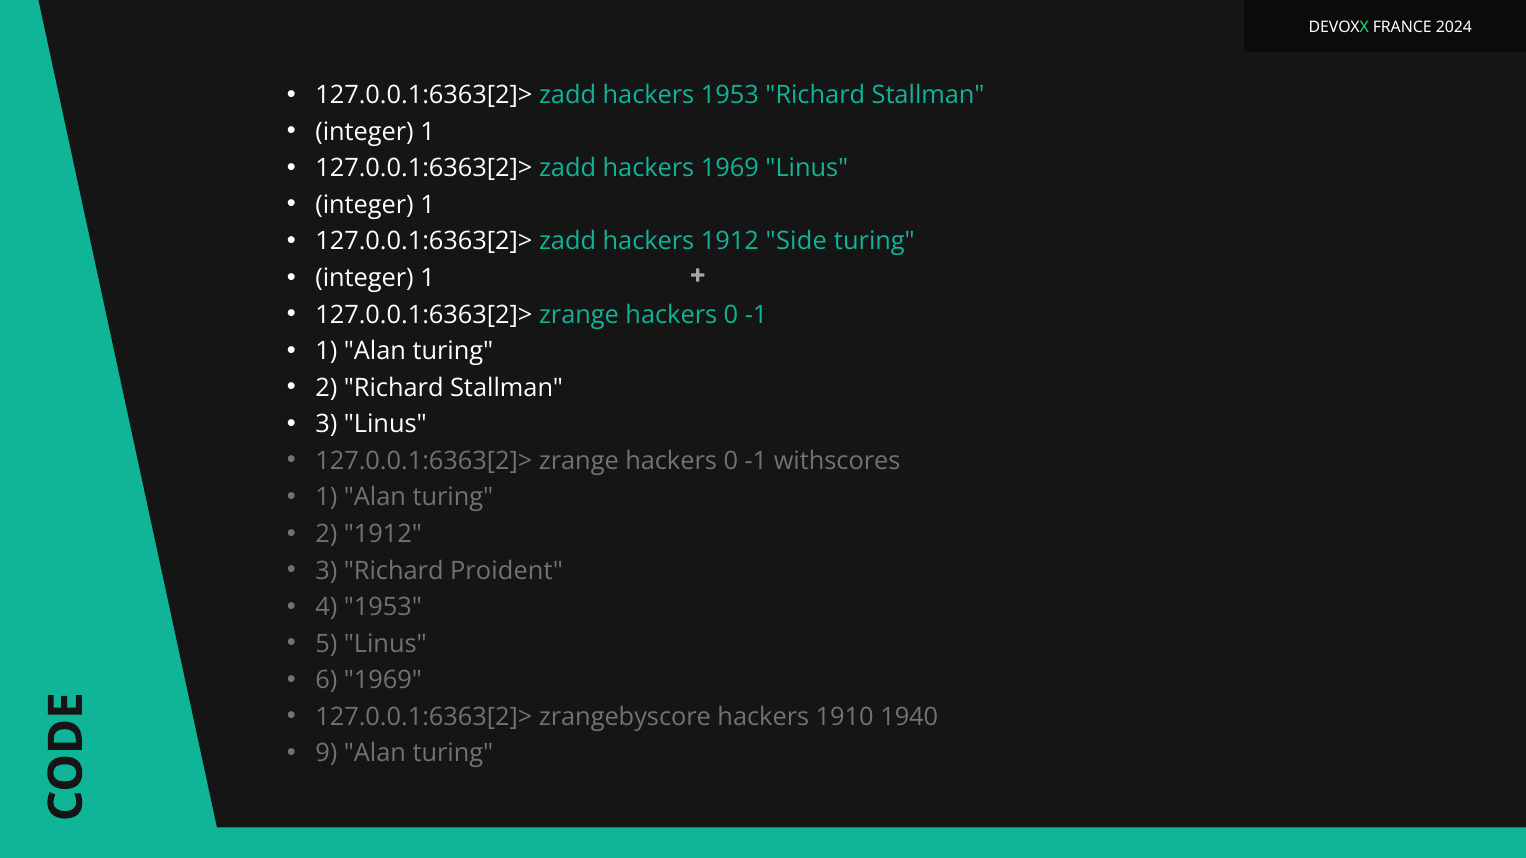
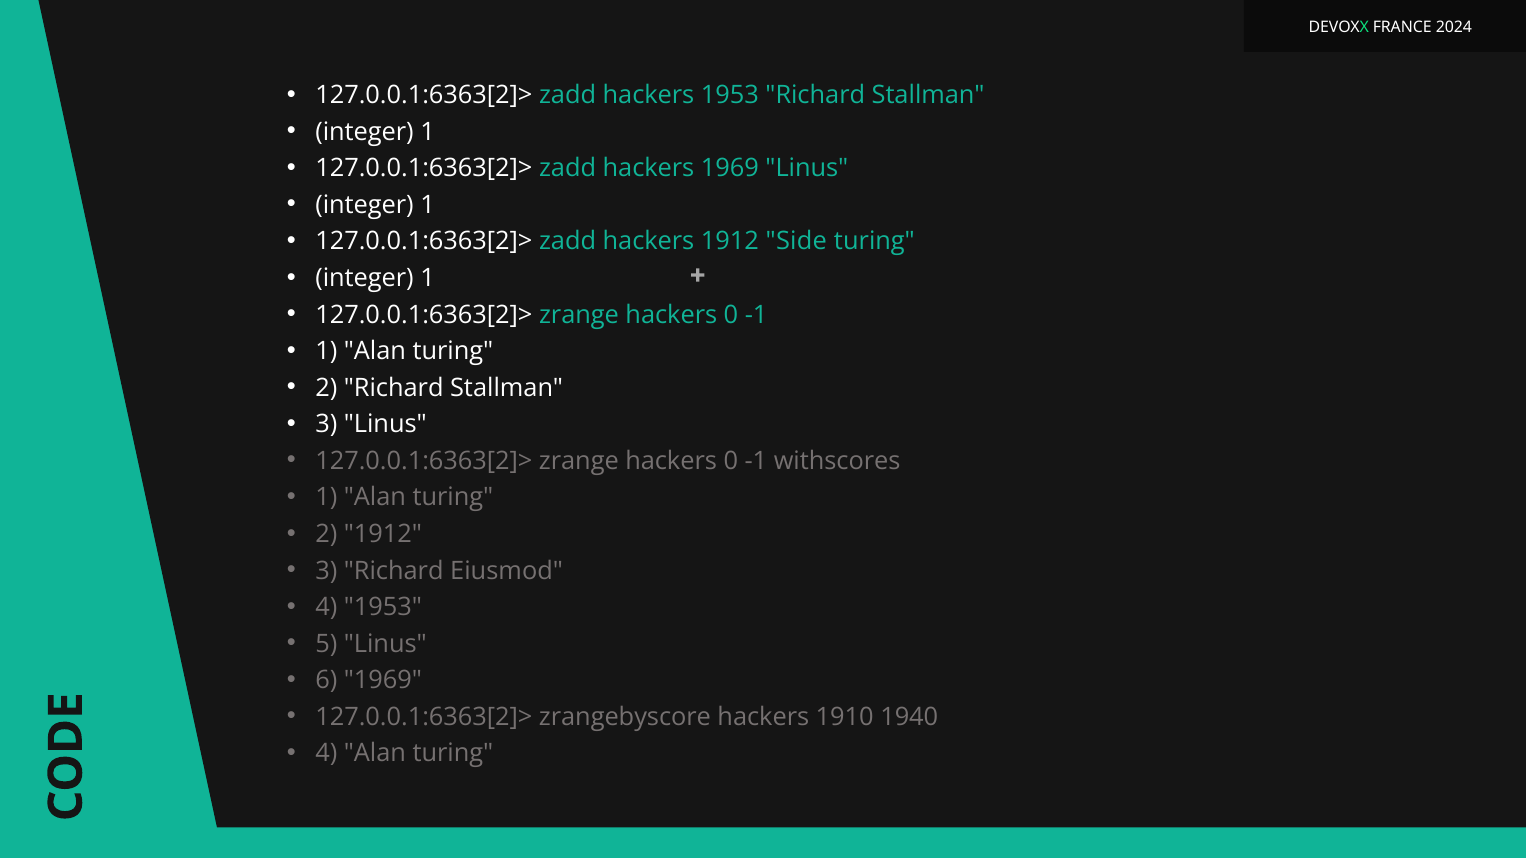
Proident: Proident -> Eiusmod (507, 571)
9: 9 -> 4 (326, 754)
